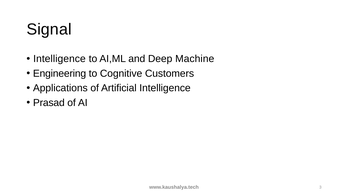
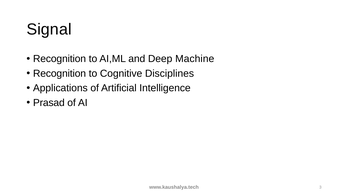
Intelligence: Intelligence -> Recognition (60, 59)
Engineering: Engineering -> Recognition (60, 73)
Customers: Customers -> Disciplines (169, 73)
